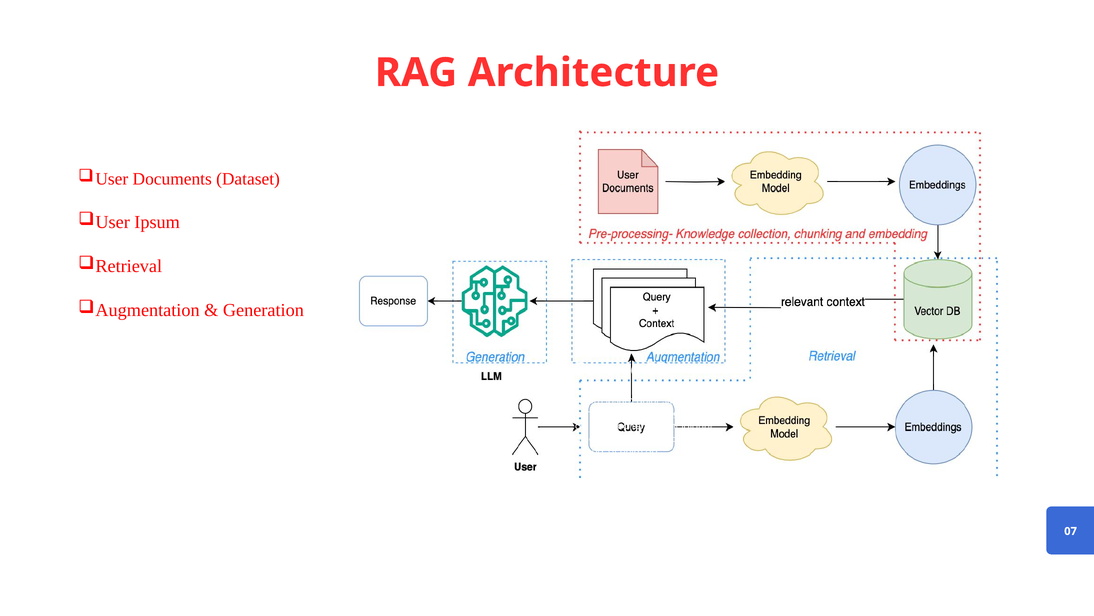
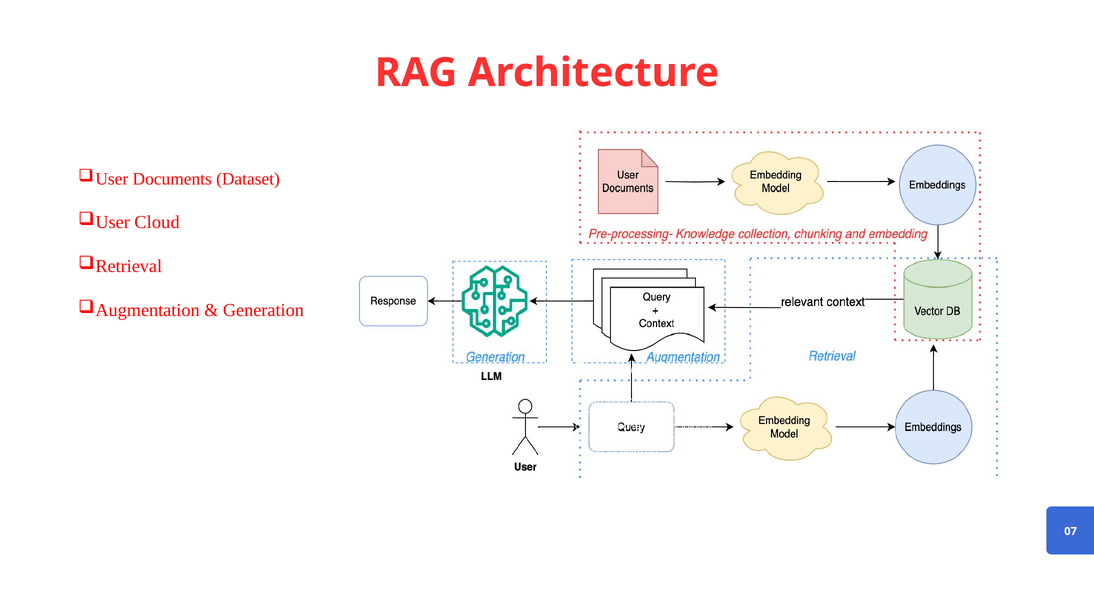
Ipsum: Ipsum -> Cloud (157, 222)
